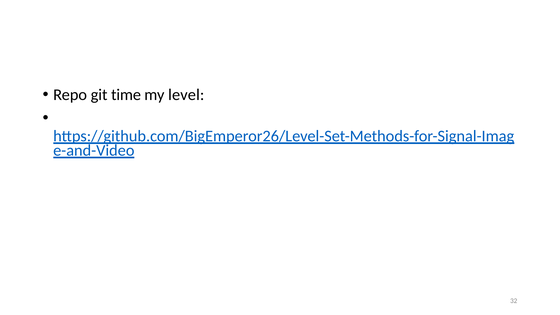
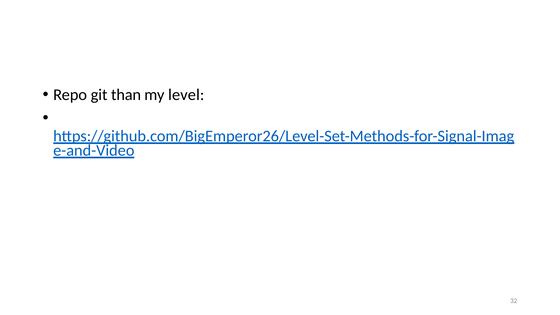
time: time -> than (126, 95)
